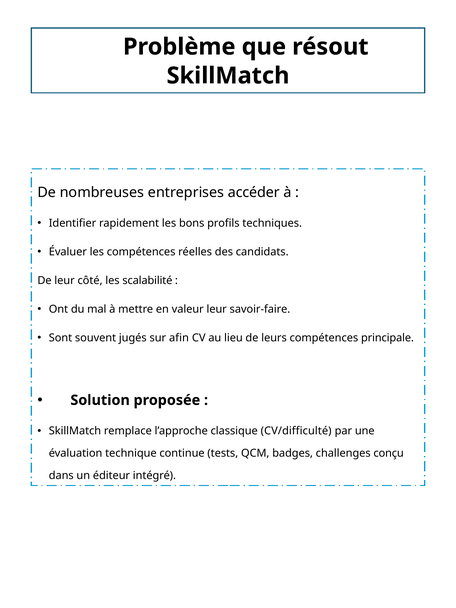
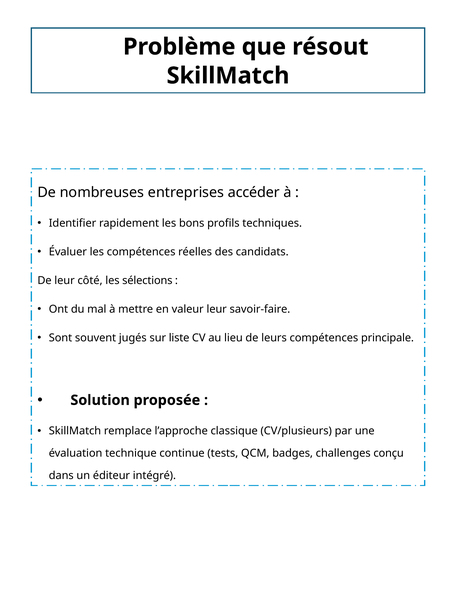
scalabilité: scalabilité -> sélections (147, 280)
afin: afin -> liste (179, 338)
CV/difficulté: CV/difficulté -> CV/plusieurs (296, 431)
